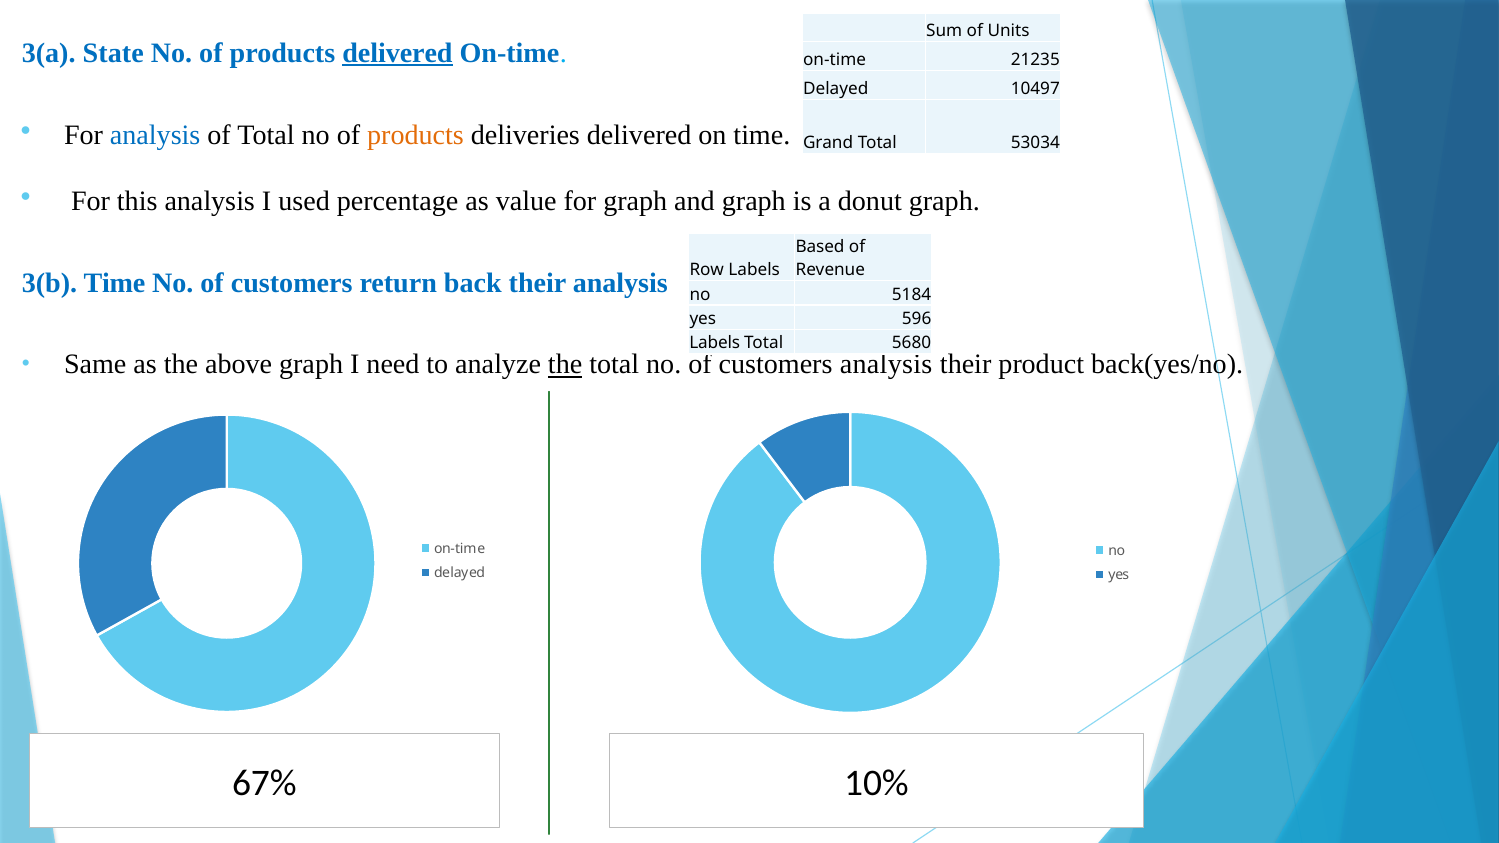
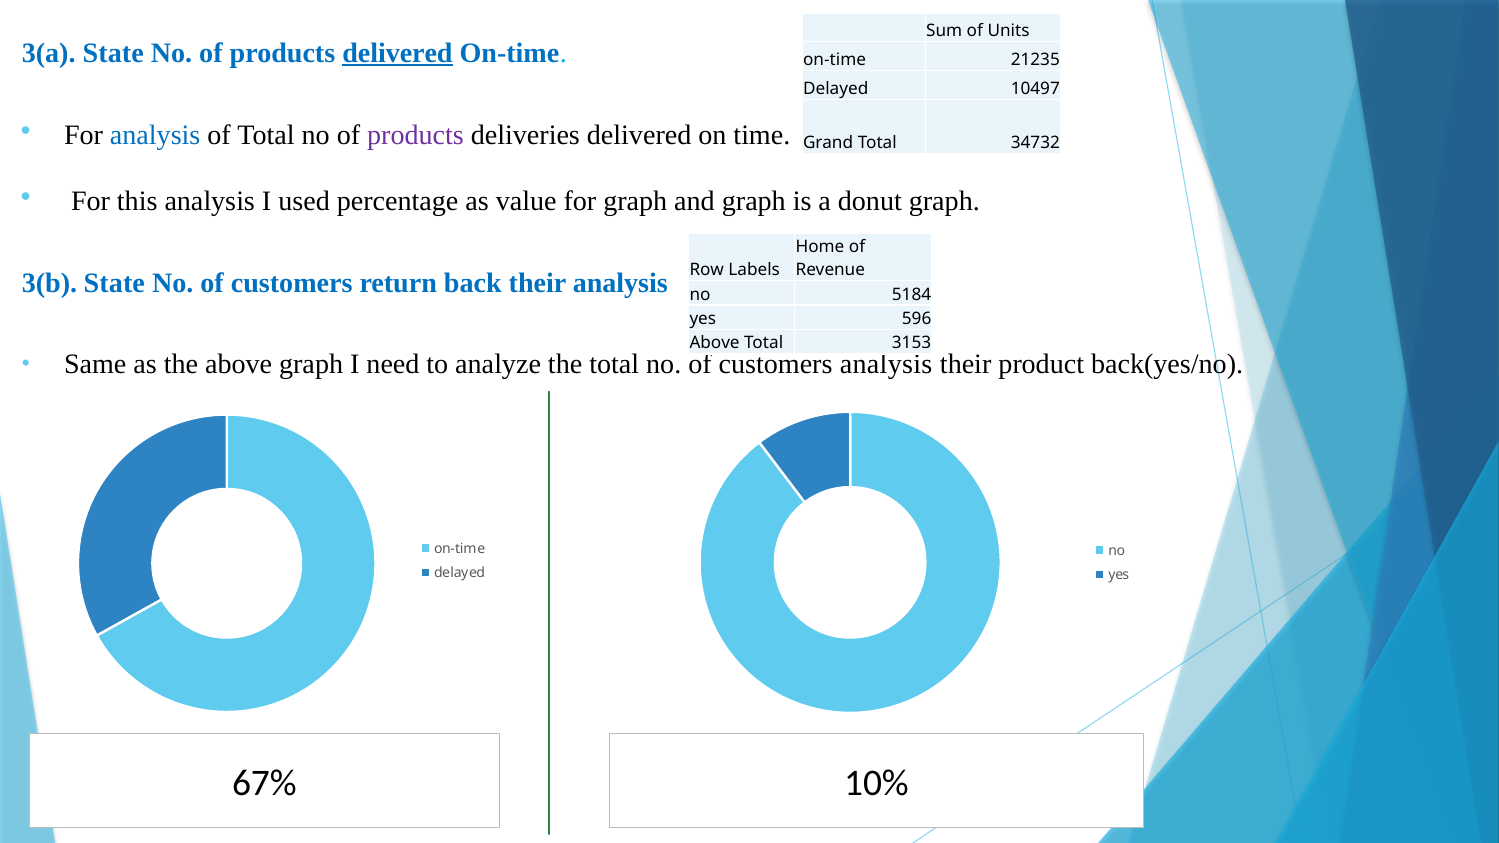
products colour: orange -> purple (415, 135)
53034: 53034 -> 34732 (1035, 143)
Based: Based -> Home (820, 247)
3(b Time: Time -> State (114, 283)
Labels: Labels -> Above (715, 343)
5680: 5680 -> 3153 (912, 343)
the underline: present -> none (565, 365)
